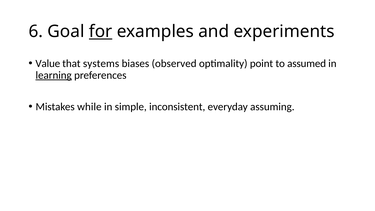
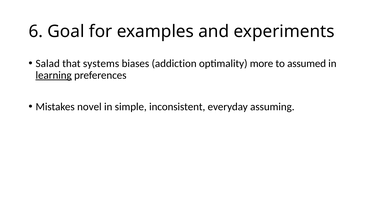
for underline: present -> none (101, 32)
Value: Value -> Salad (48, 63)
observed: observed -> addiction (174, 63)
point: point -> more (262, 63)
while: while -> novel (89, 107)
